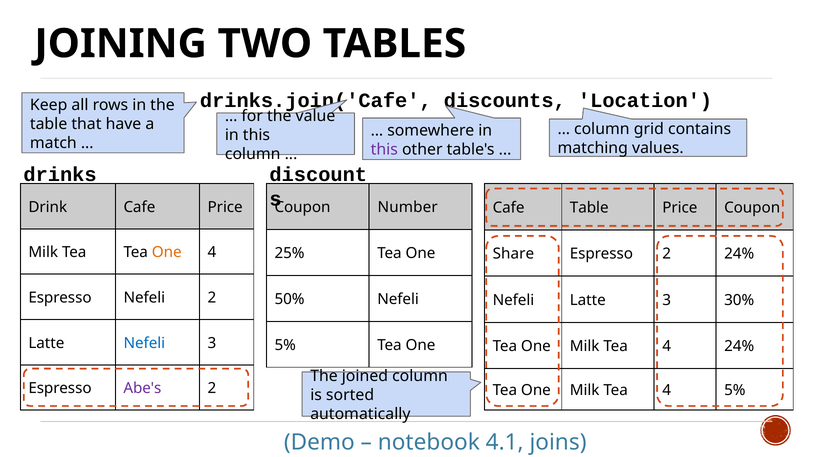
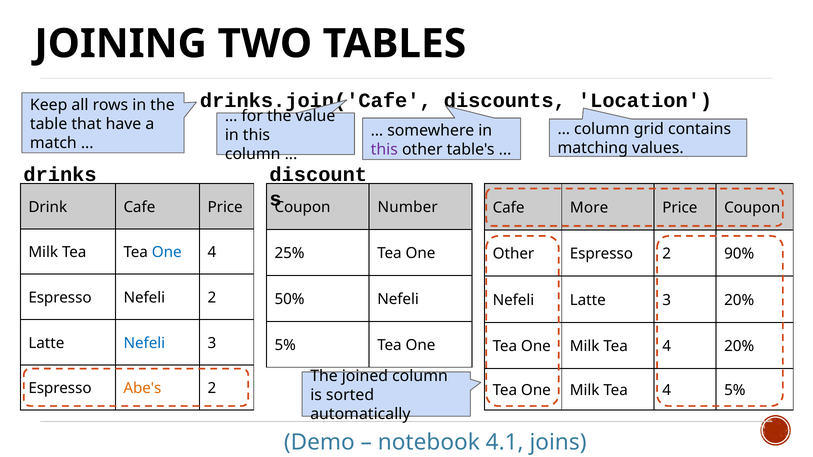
Cafe Table: Table -> More (589, 208)
One colour: orange -> blue (167, 253)
Share: Share -> Other (513, 254)
2 24%: 24% -> 90% (739, 254)
3 30%: 30% -> 20% (739, 300)
4 24%: 24% -> 20% (739, 347)
Abe's colour: purple -> orange (142, 389)
